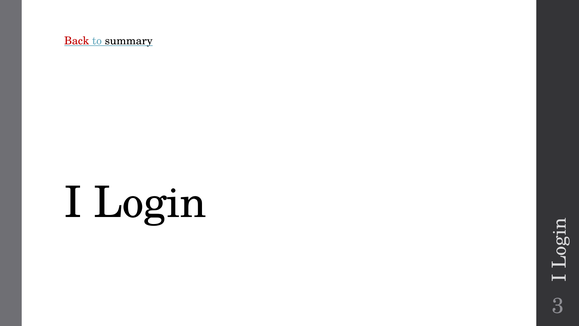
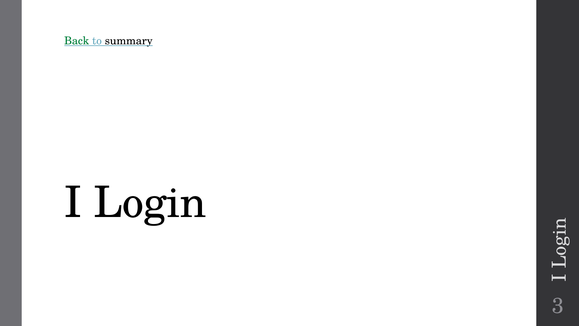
Back colour: red -> green (77, 41)
